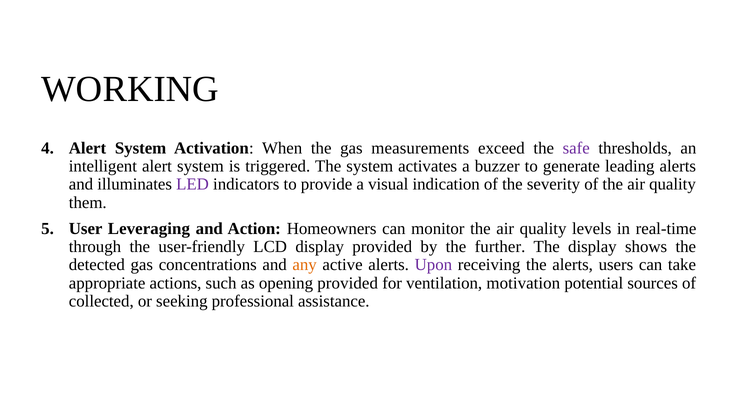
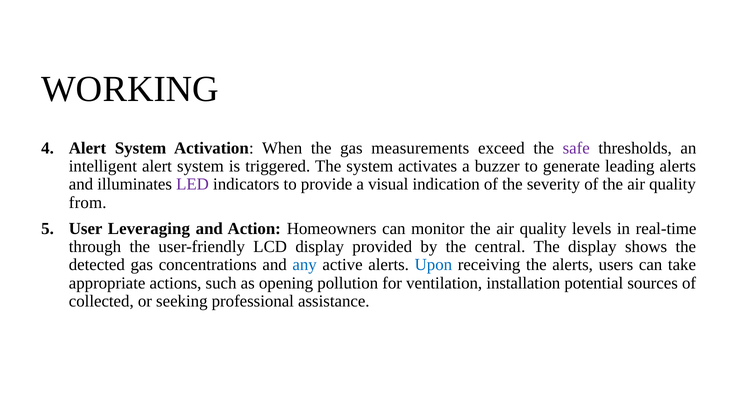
them: them -> from (88, 203)
further: further -> central (500, 247)
any colour: orange -> blue (305, 265)
Upon colour: purple -> blue (433, 265)
opening provided: provided -> pollution (348, 283)
motivation: motivation -> installation (523, 283)
